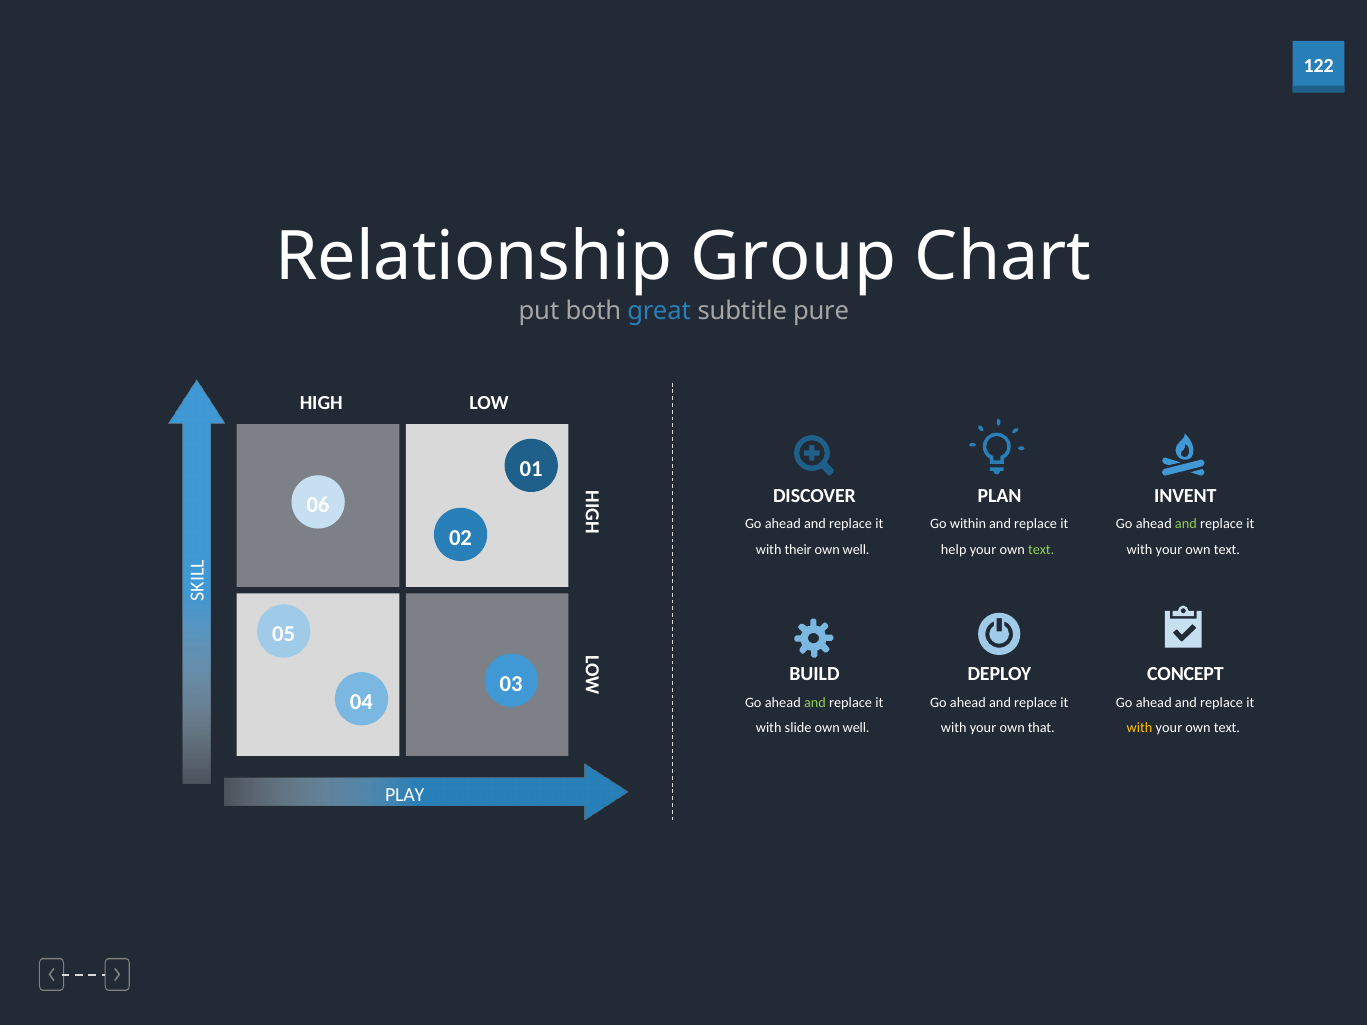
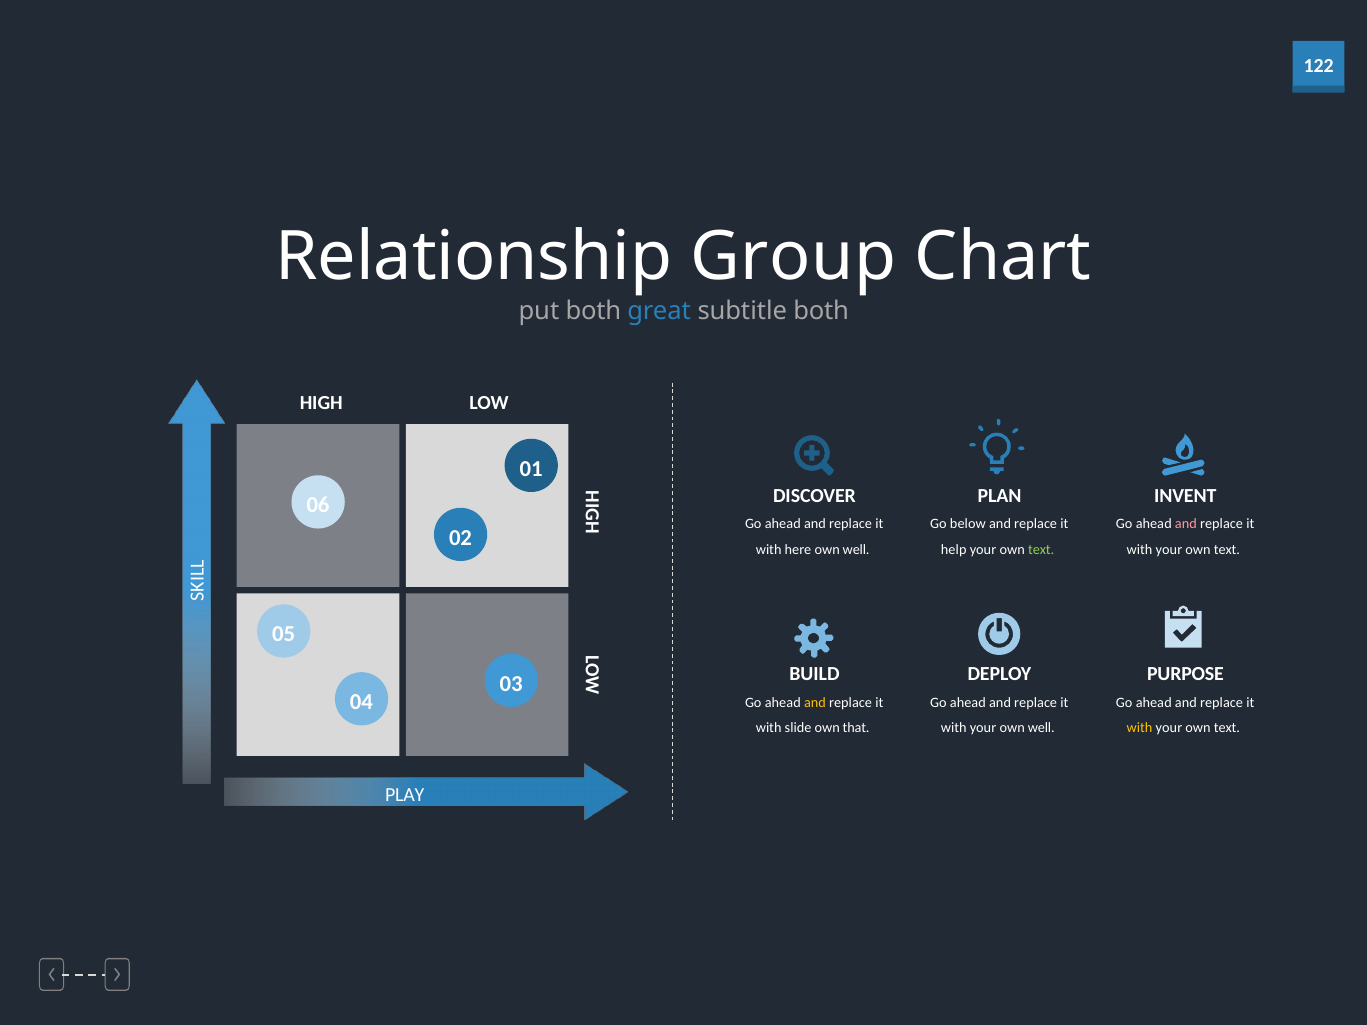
subtitle pure: pure -> both (821, 311)
within: within -> below (968, 524)
and colour: light green -> pink (1186, 524)
their: their -> here (798, 550)
CONCEPT: CONCEPT -> PURPOSE (1185, 674)
and colour: light green -> yellow (815, 703)
well: well -> that (856, 728)
your own that: that -> well (1041, 728)
